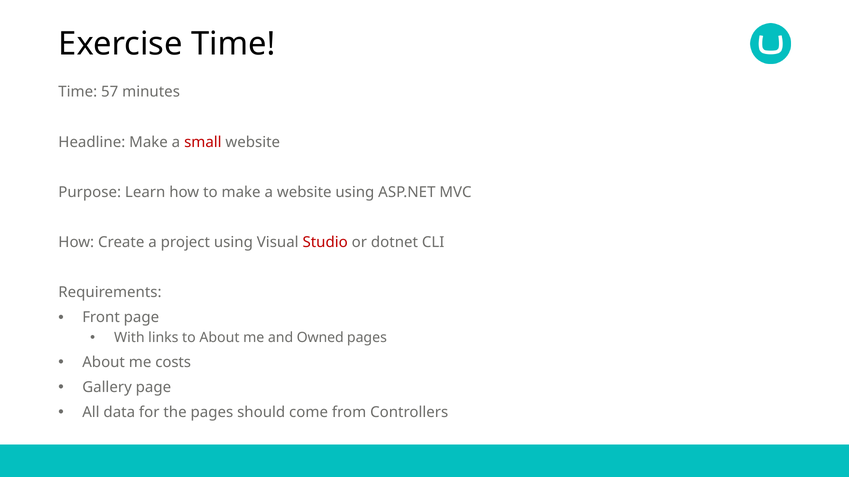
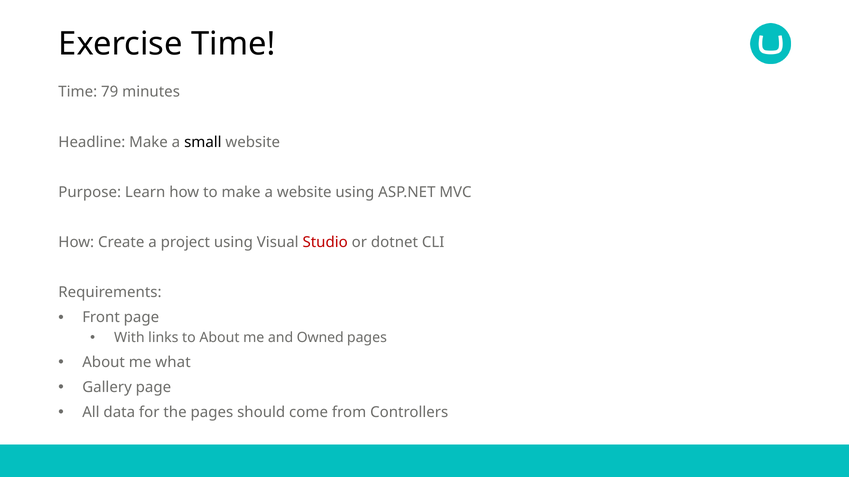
57: 57 -> 79 (110, 92)
small colour: red -> black (203, 142)
costs: costs -> what (173, 363)
